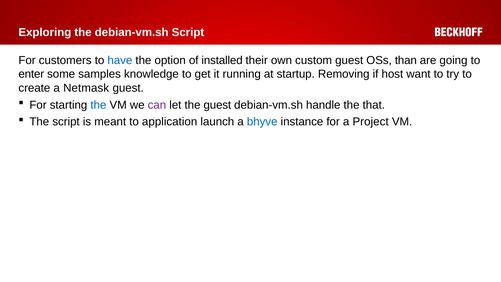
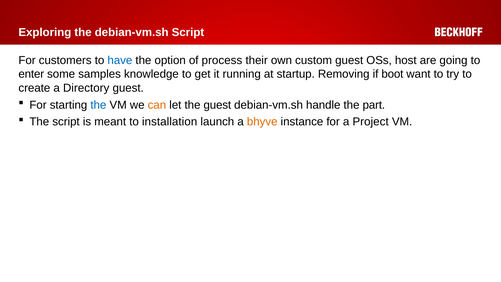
installed: installed -> process (222, 60)
than: than -> host (406, 60)
host: host -> boot (392, 74)
Netmask: Netmask -> Directory (86, 88)
can colour: purple -> orange (157, 105)
that: that -> part (374, 105)
application: application -> installation (170, 122)
bhyve colour: blue -> orange (262, 122)
